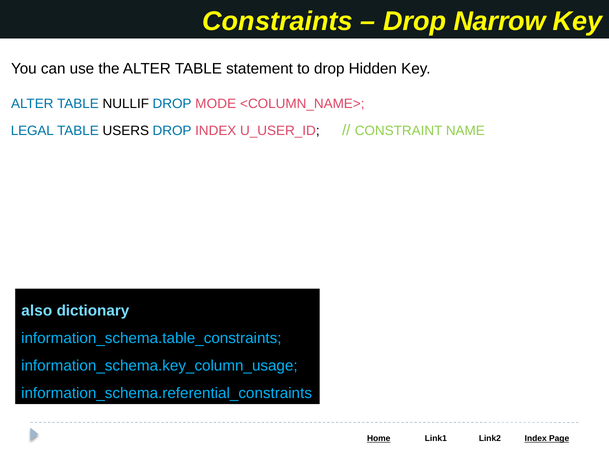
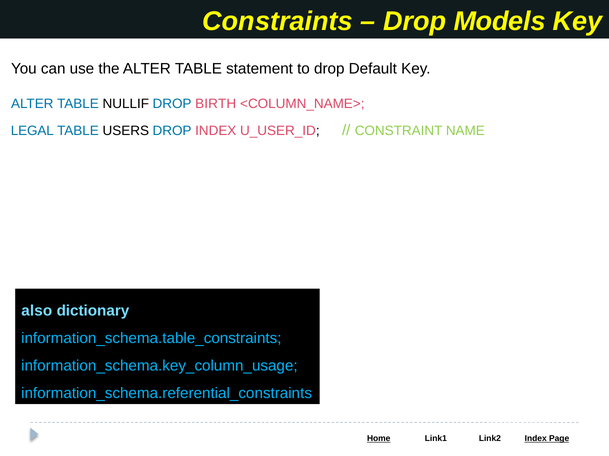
Narrow: Narrow -> Models (500, 21)
Hidden: Hidden -> Default (373, 69)
MODE: MODE -> BIRTH (216, 104)
